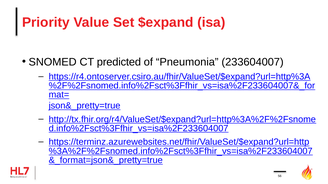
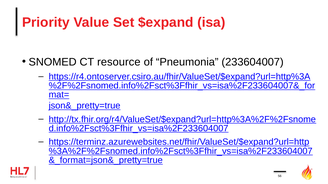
predicted: predicted -> resource (119, 62)
